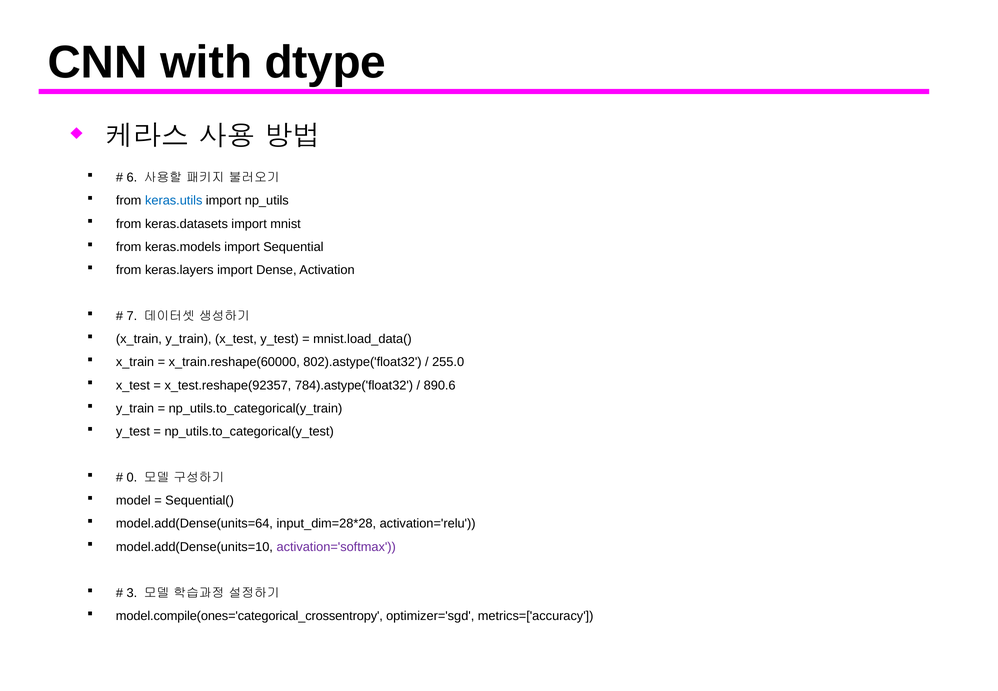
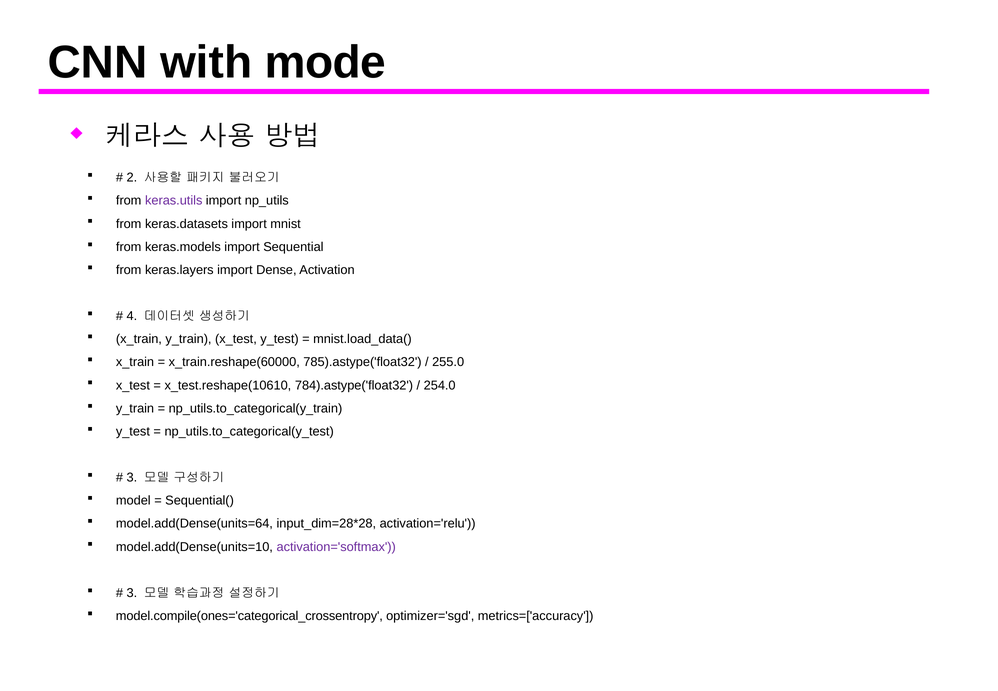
dtype: dtype -> mode (325, 62)
6: 6 -> 2 (132, 178)
keras.utils colour: blue -> purple (174, 201)
7: 7 -> 4 (132, 316)
802).astype('float32: 802).astype('float32 -> 785).astype('float32 (362, 362)
x_test.reshape(92357: x_test.reshape(92357 -> x_test.reshape(10610 (228, 385)
890.6: 890.6 -> 254.0 (440, 385)
0: 0 -> 3 (132, 478)
